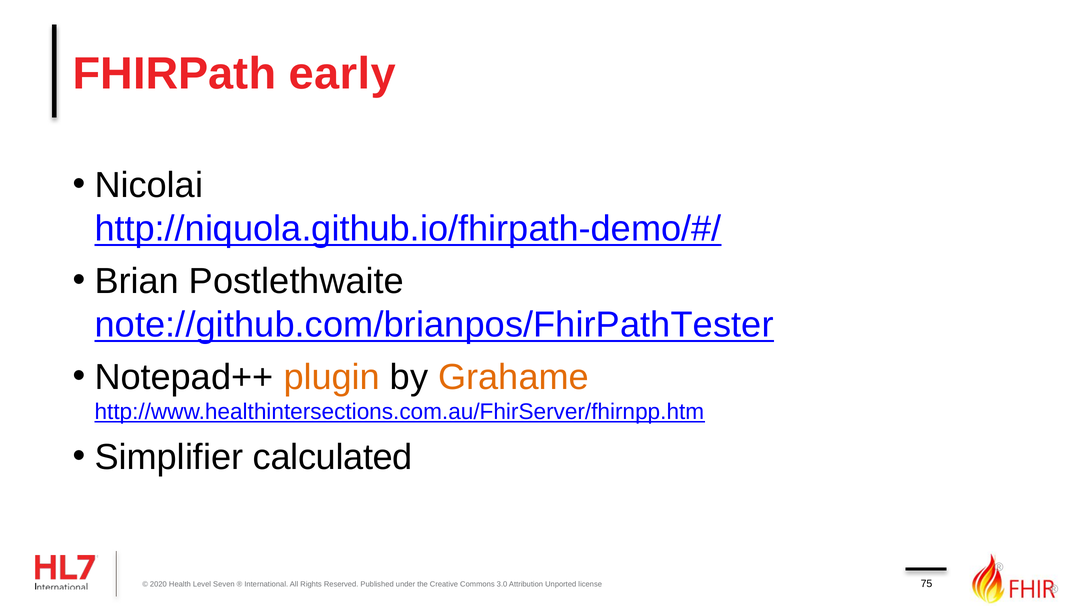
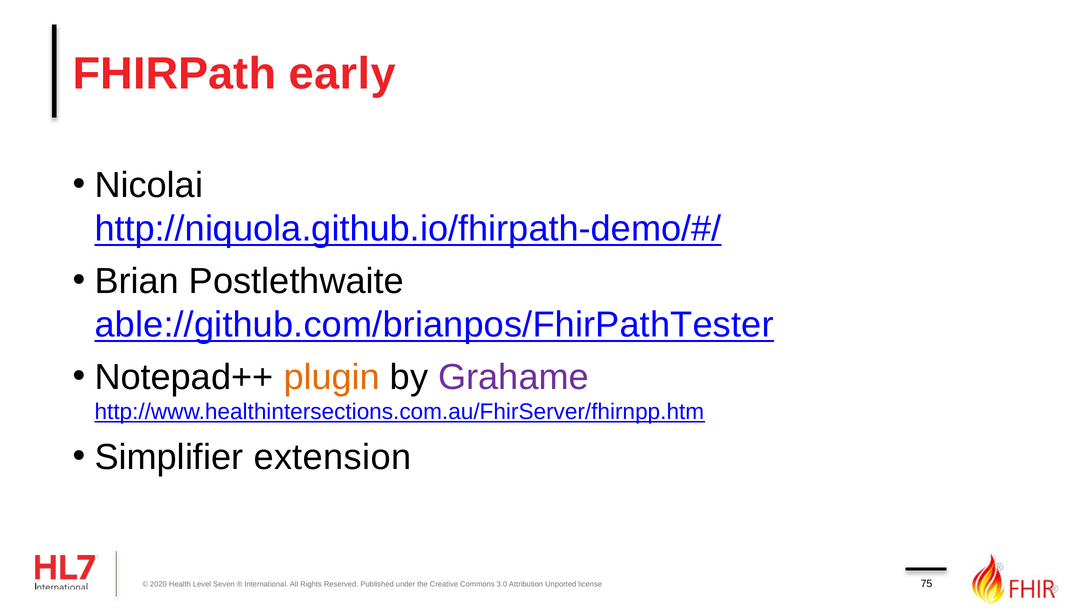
note://github.com/brianpos/FhirPathTester: note://github.com/brianpos/FhirPathTester -> able://github.com/brianpos/FhirPathTester (434, 325)
Grahame colour: orange -> purple (514, 377)
calculated: calculated -> extension (332, 457)
